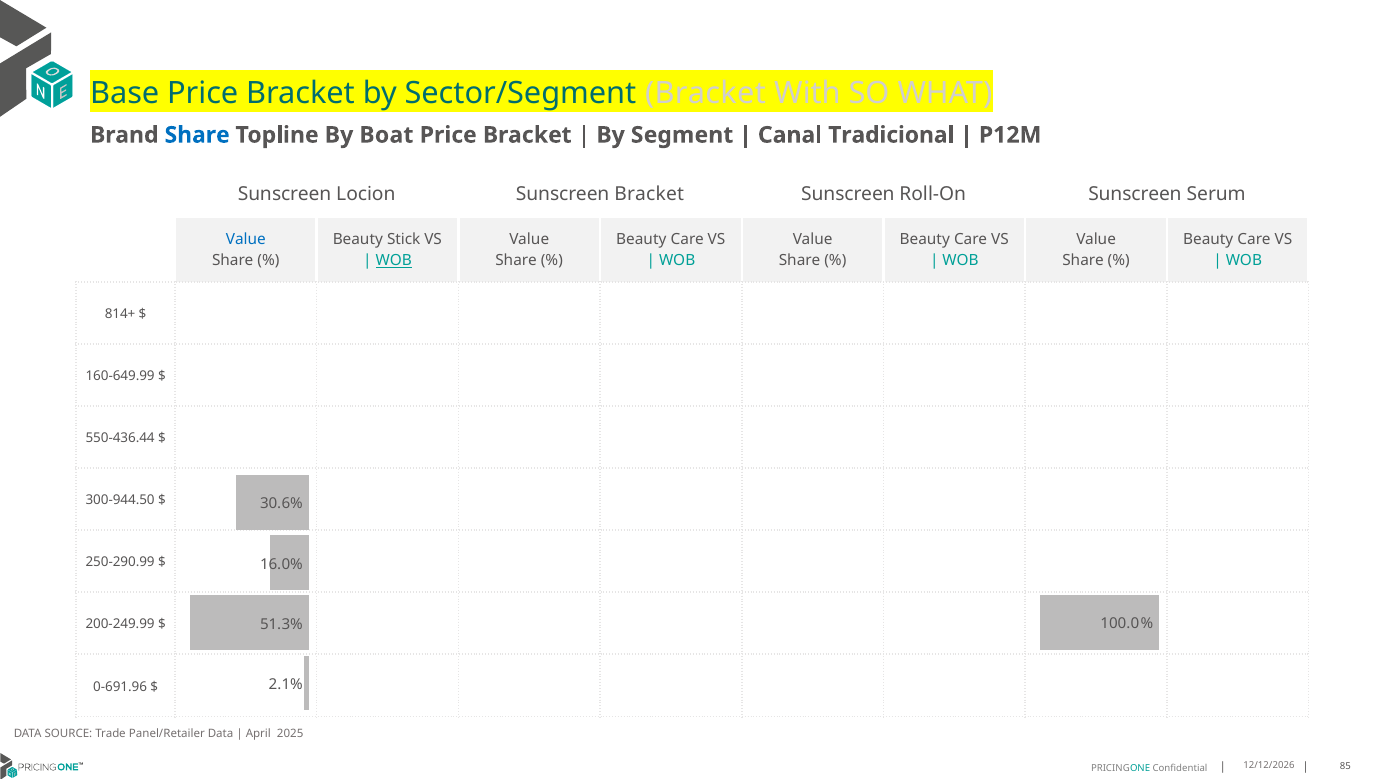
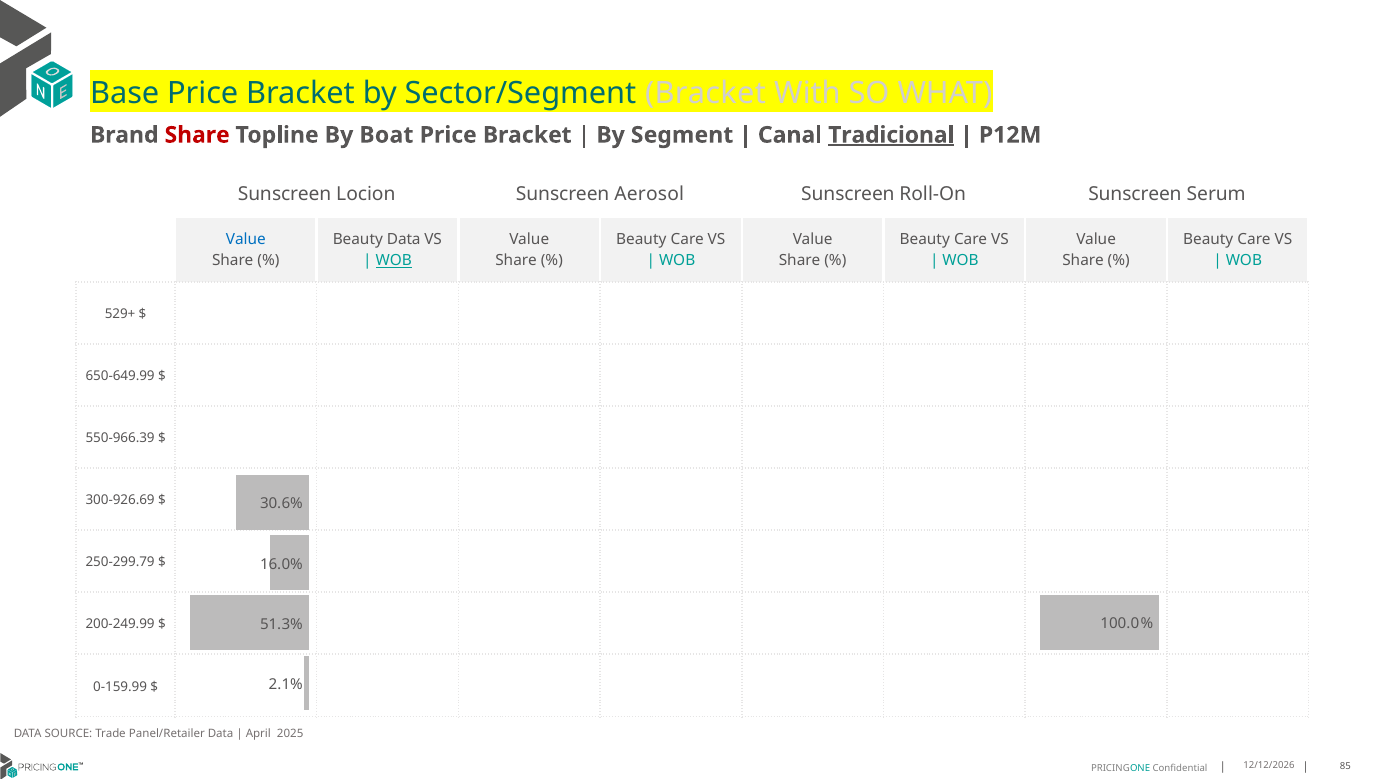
Share colour: blue -> red (197, 135)
Tradicional underline: none -> present (891, 135)
Sunscreen Bracket: Bracket -> Aerosol (649, 195)
Beauty Stick: Stick -> Data (404, 240)
814+: 814+ -> 529+ (120, 314)
160-649.99: 160-649.99 -> 650-649.99 (120, 376)
550-436.44: 550-436.44 -> 550-966.39 (120, 438)
300-944.50: 300-944.50 -> 300-926.69 (120, 500)
250-290.99: 250-290.99 -> 250-299.79 (120, 563)
0-691.96: 0-691.96 -> 0-159.99 (120, 687)
